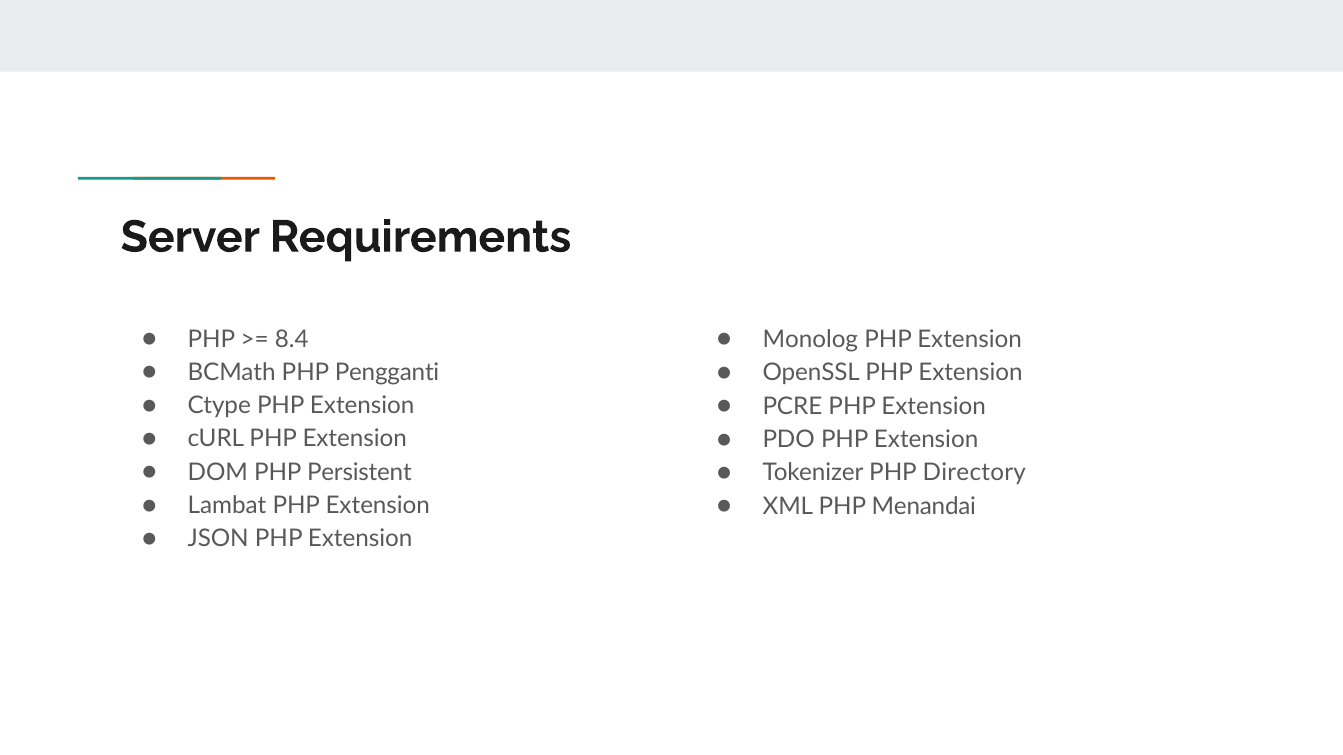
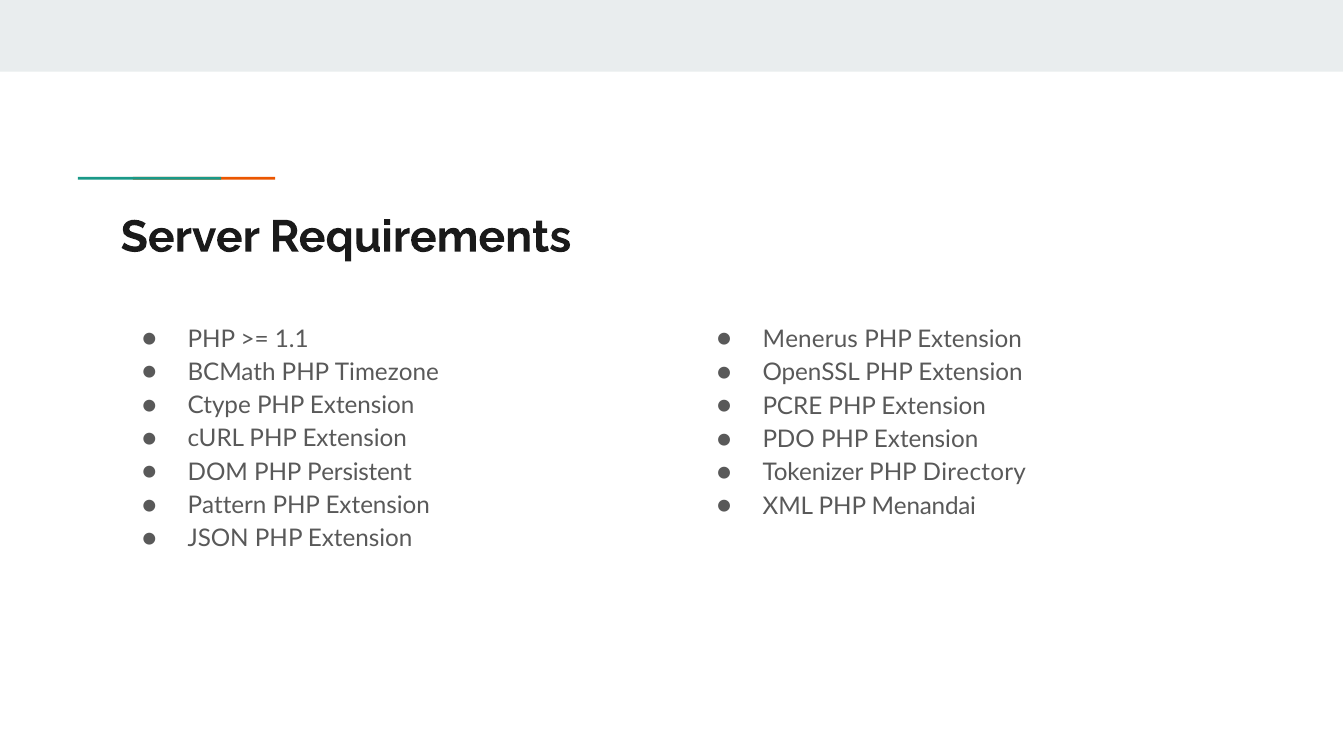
8.4: 8.4 -> 1.1 (292, 339)
Monolog: Monolog -> Menerus (810, 339)
Pengganti: Pengganti -> Timezone (387, 373)
Lambat: Lambat -> Pattern (227, 506)
